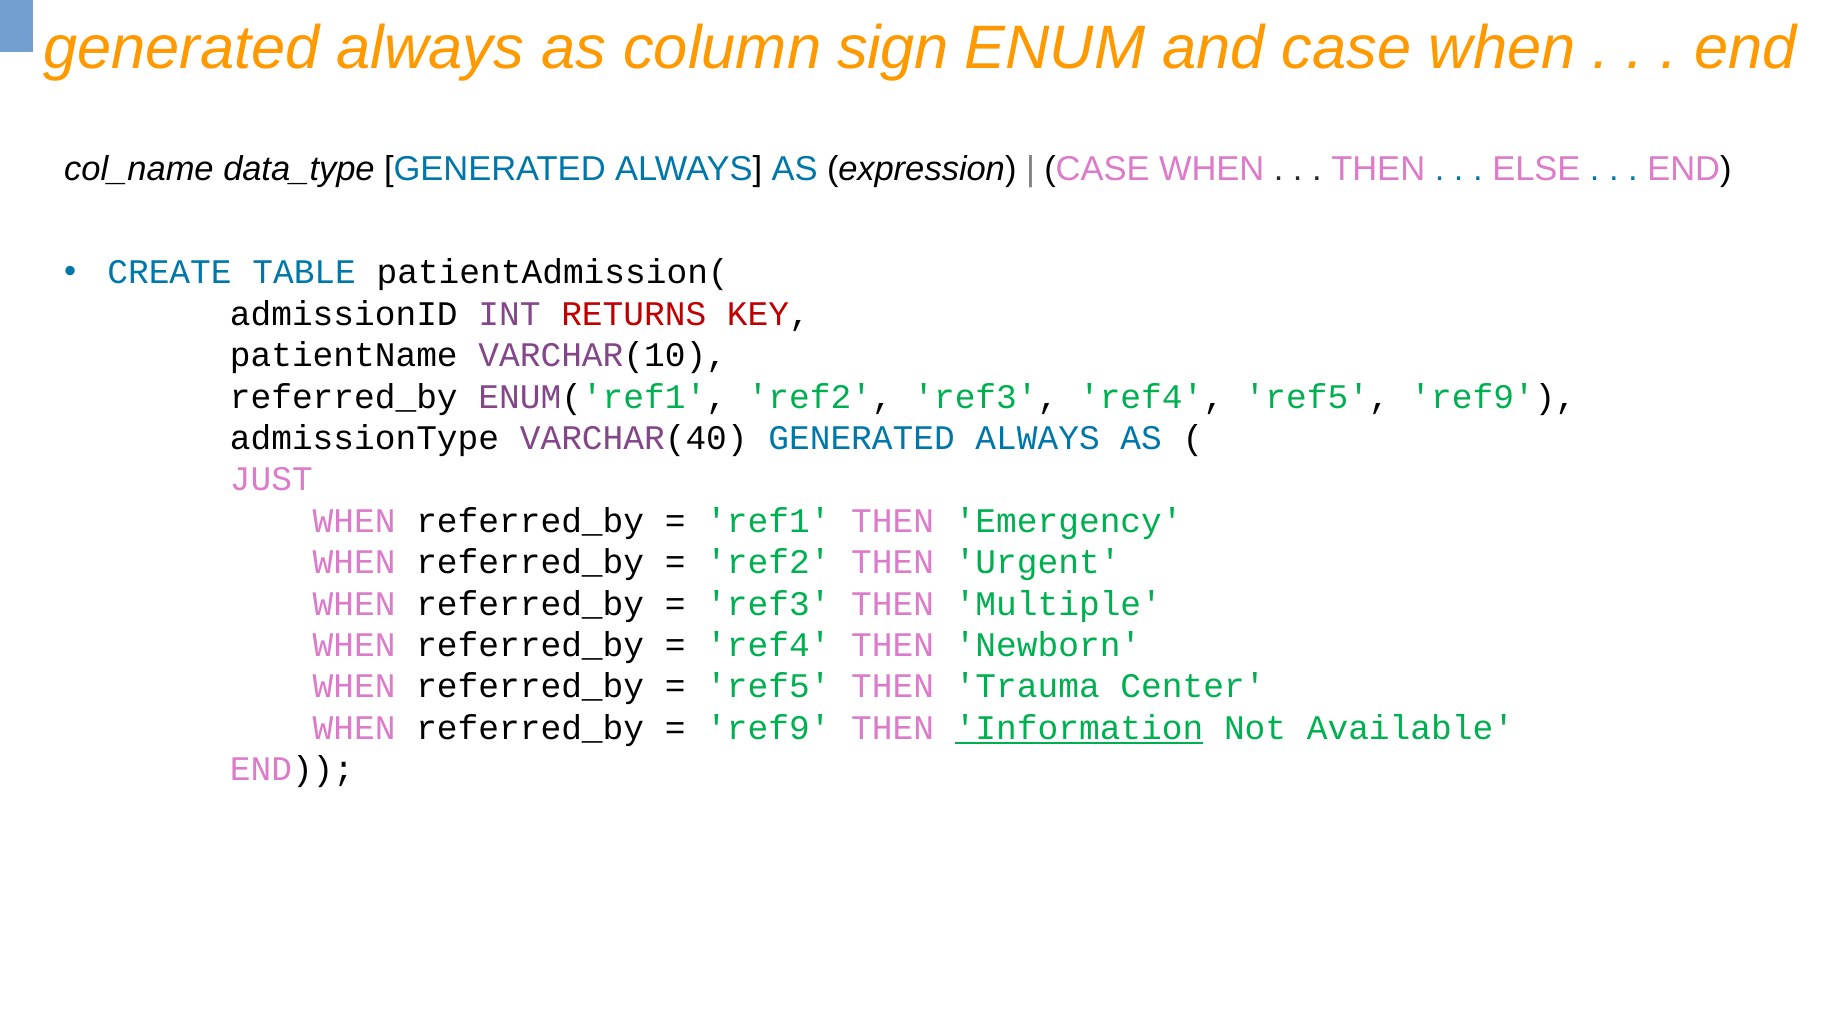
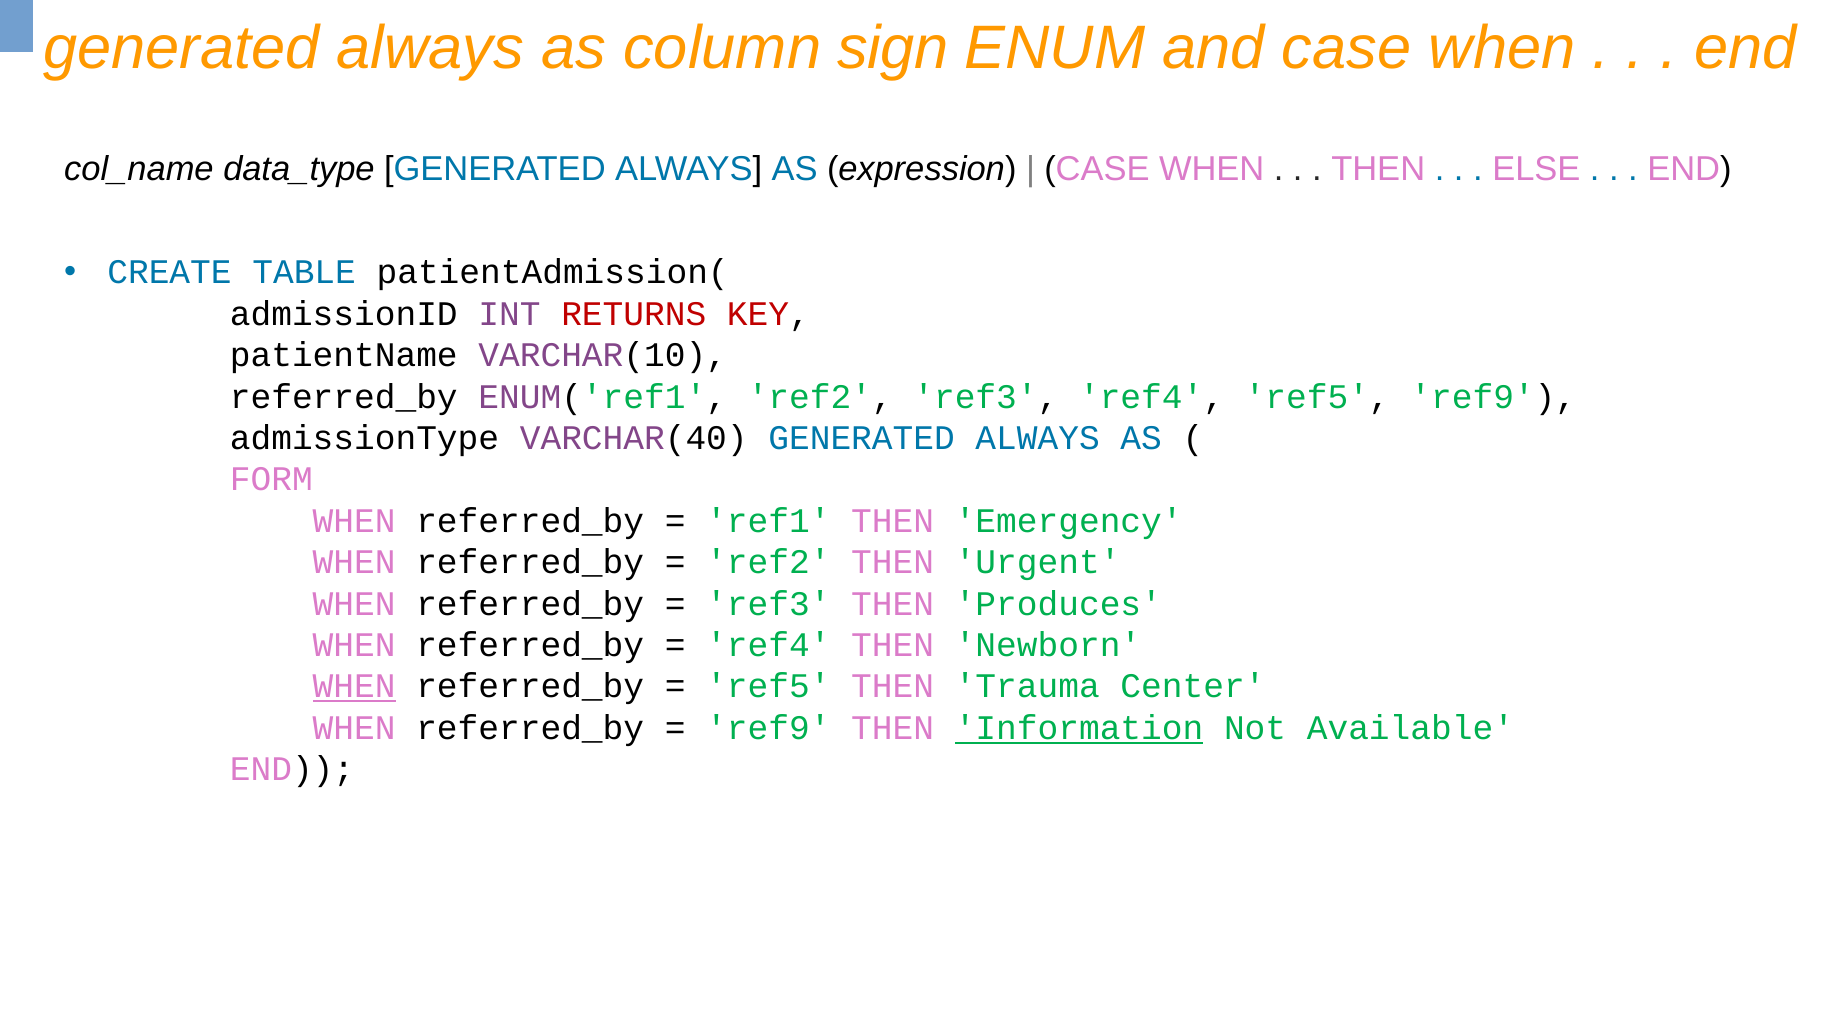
JUST: JUST -> FORM (271, 480)
Multiple: Multiple -> Produces (1058, 604)
WHEN underline: none -> present (354, 687)
